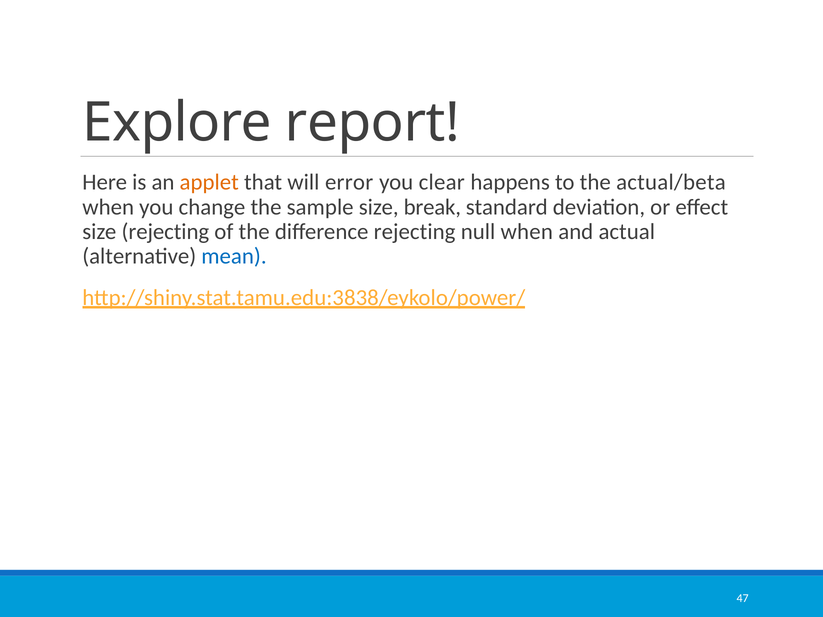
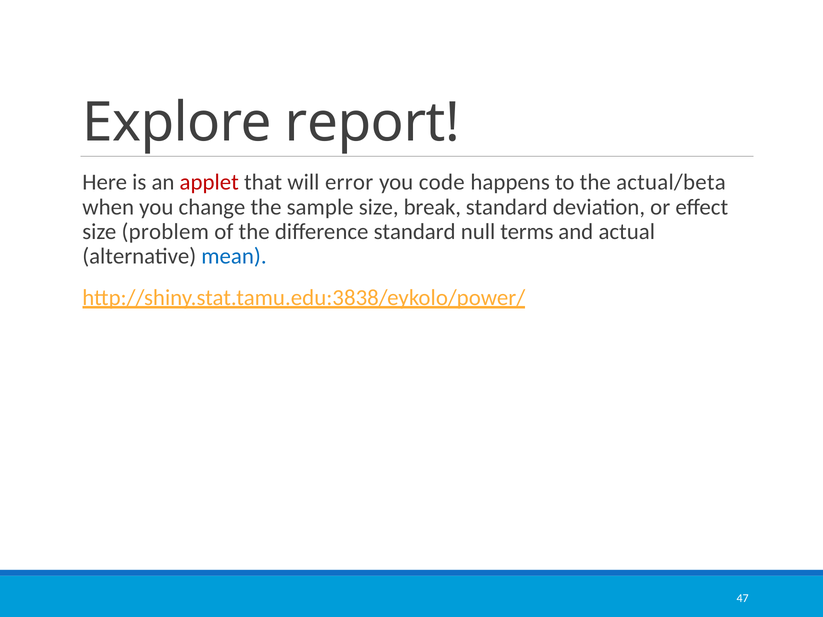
applet colour: orange -> red (209, 182)
clear: clear -> code (442, 182)
size rejecting: rejecting -> problem (165, 232)
difference rejecting: rejecting -> standard (415, 232)
null when: when -> terms (527, 232)
